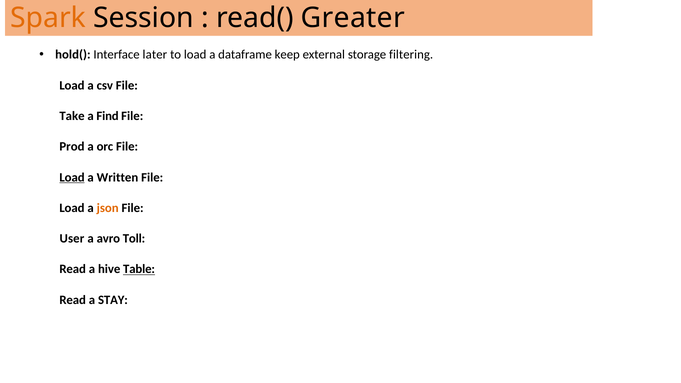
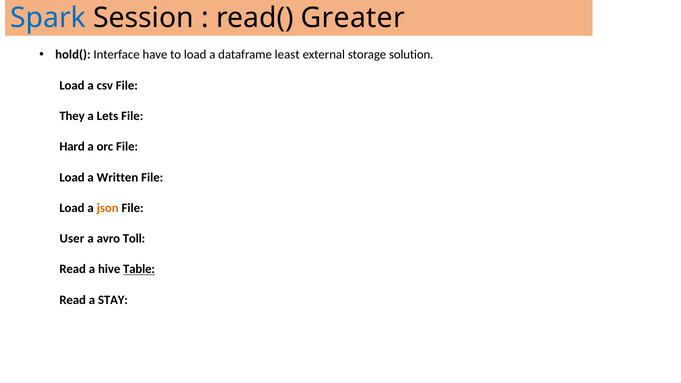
Spark colour: orange -> blue (48, 18)
later: later -> have (155, 55)
keep: keep -> least (287, 55)
filtering: filtering -> solution (411, 55)
Take: Take -> They (72, 116)
Find: Find -> Lets (107, 116)
Prod: Prod -> Hard (72, 147)
Load underline: present -> none (72, 177)
